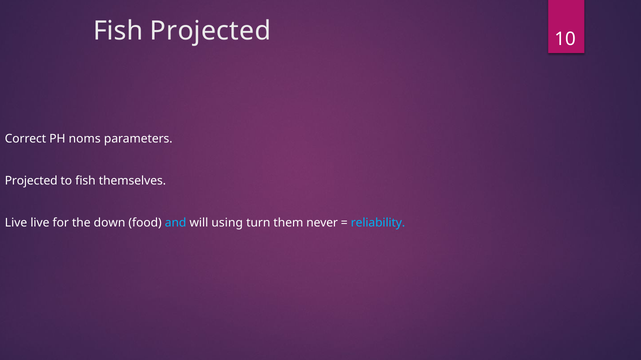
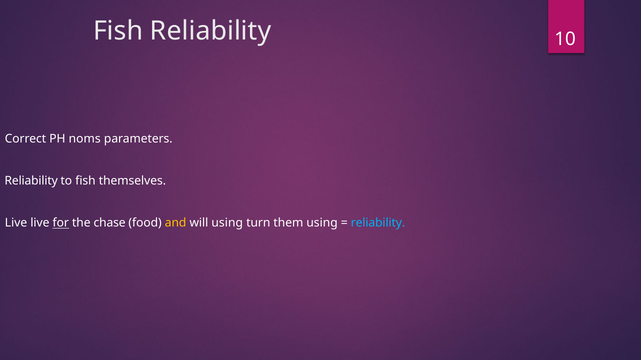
Fish Projected: Projected -> Reliability (211, 31)
Projected: Projected -> Reliability (31, 181)
for underline: none -> present (61, 223)
down: down -> chase (110, 223)
and colour: light blue -> yellow (176, 223)
them never: never -> using (322, 223)
